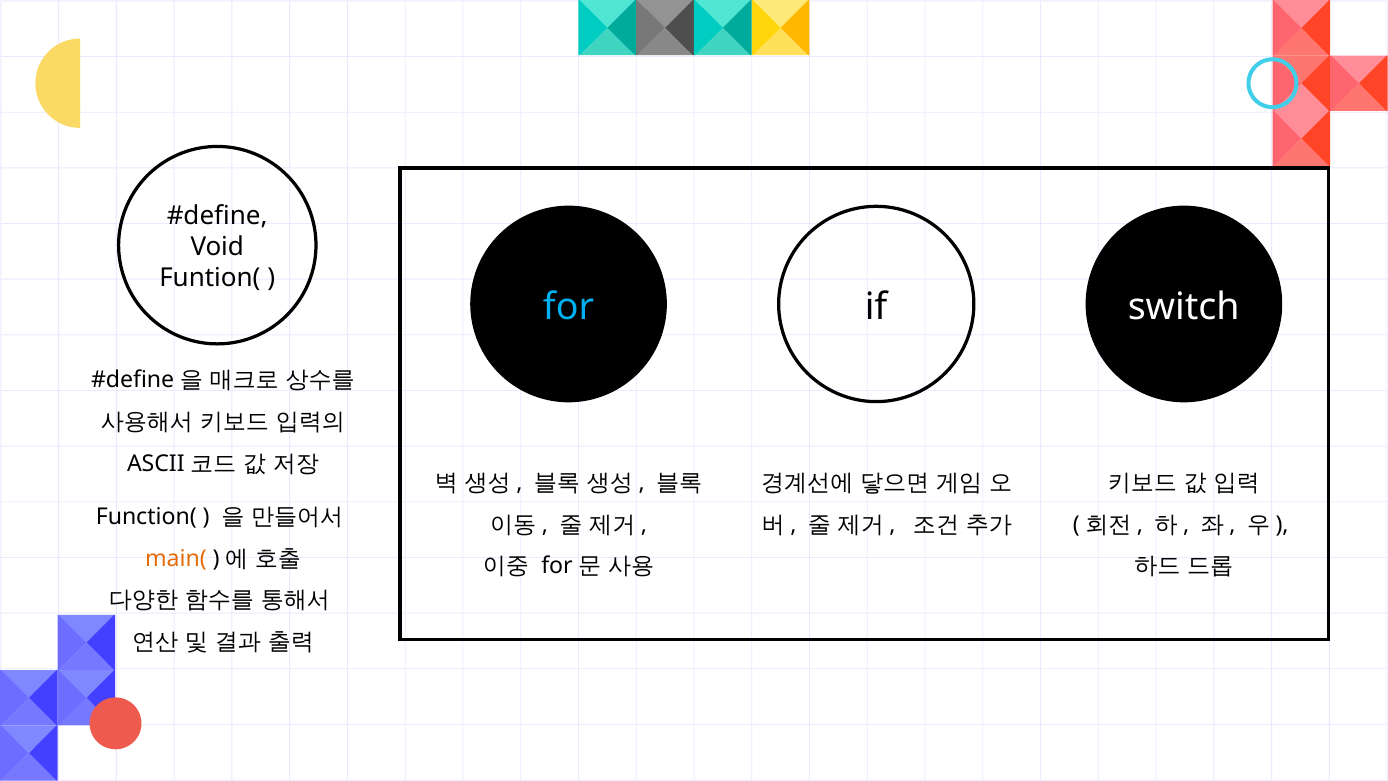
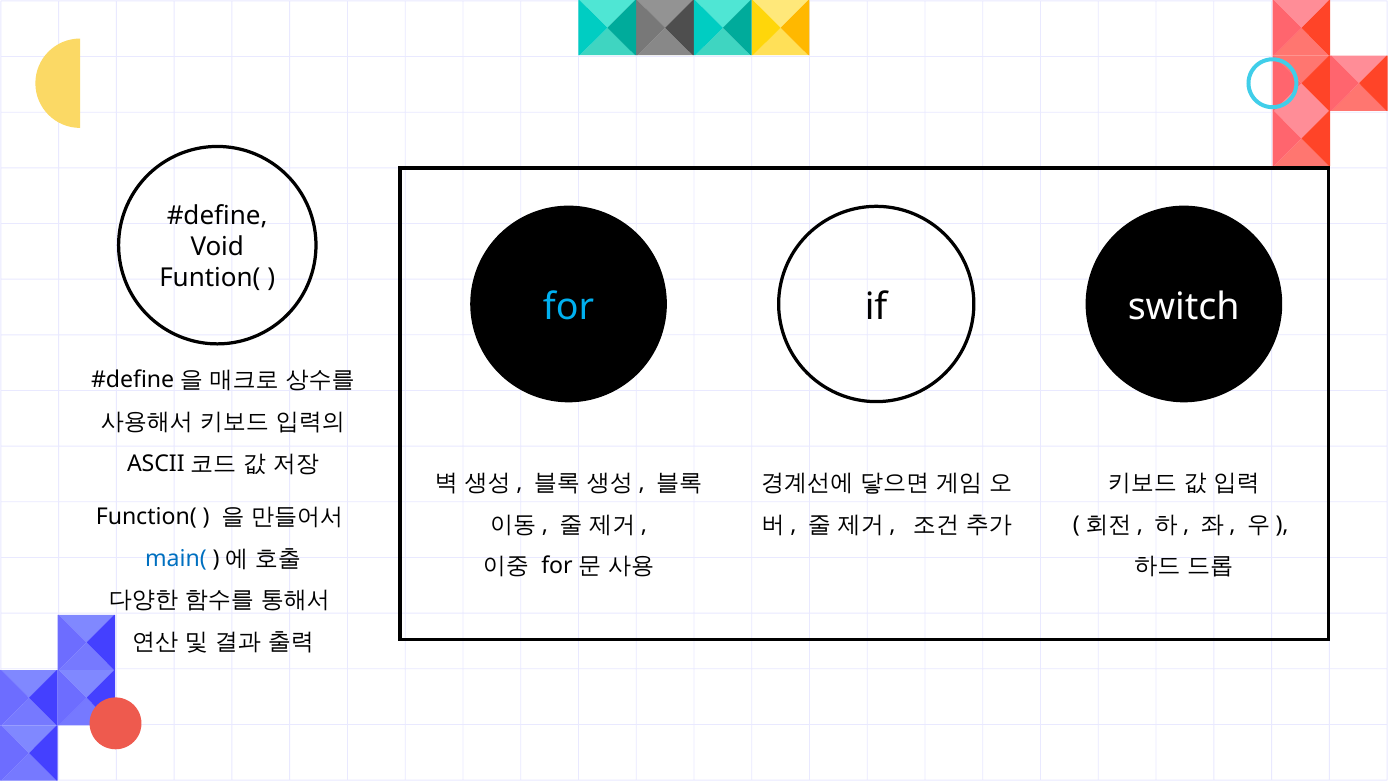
main( colour: orange -> blue (176, 558)
